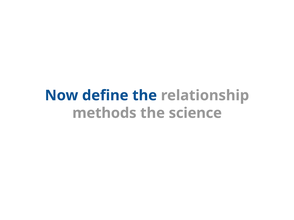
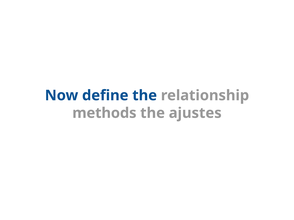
science: science -> ajustes (195, 113)
